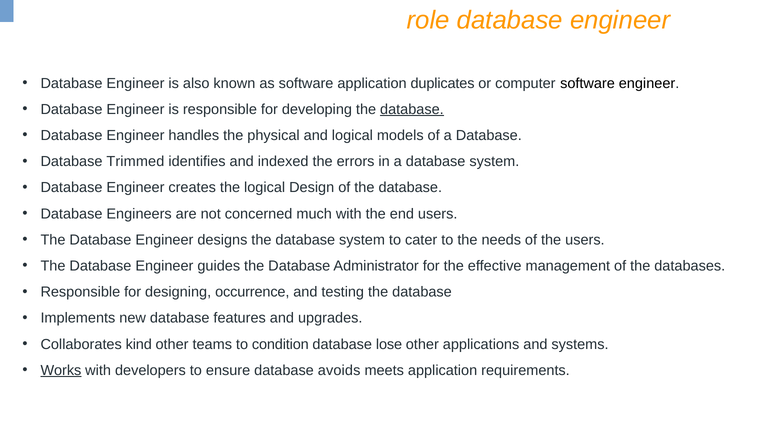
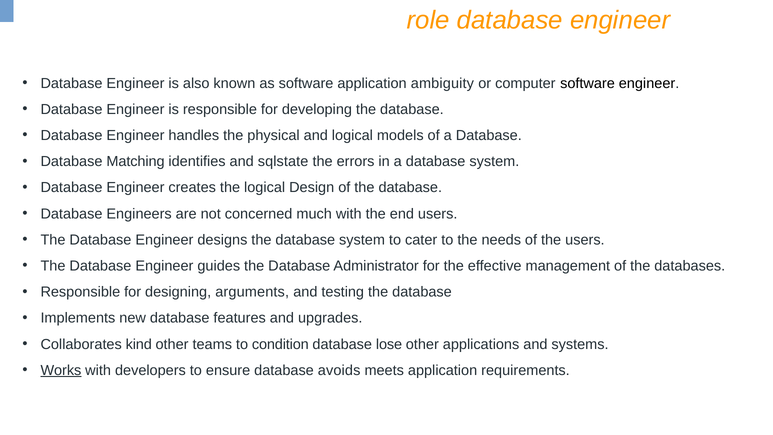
duplicates: duplicates -> ambiguity (442, 83)
database underline: present -> none (412, 109)
Trimmed: Trimmed -> Matching (136, 161)
indexed: indexed -> sqlstate (283, 161)
occurrence: occurrence -> arguments (252, 292)
